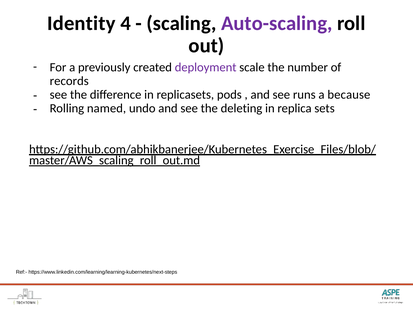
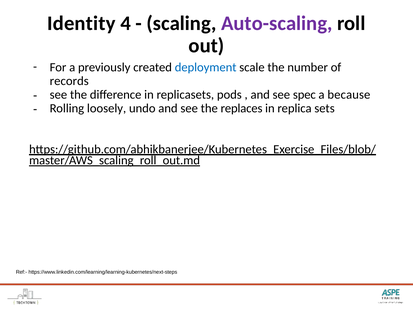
deployment colour: purple -> blue (206, 67)
runs: runs -> spec (304, 95)
named: named -> loosely (107, 108)
deleting: deleting -> replaces (242, 108)
